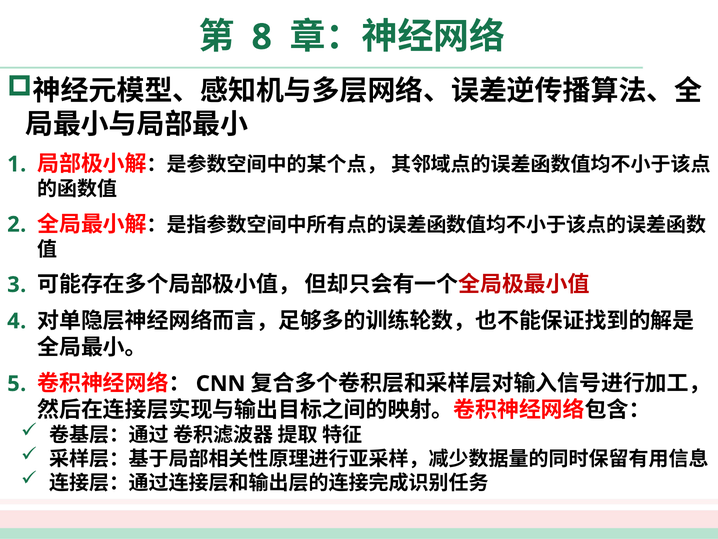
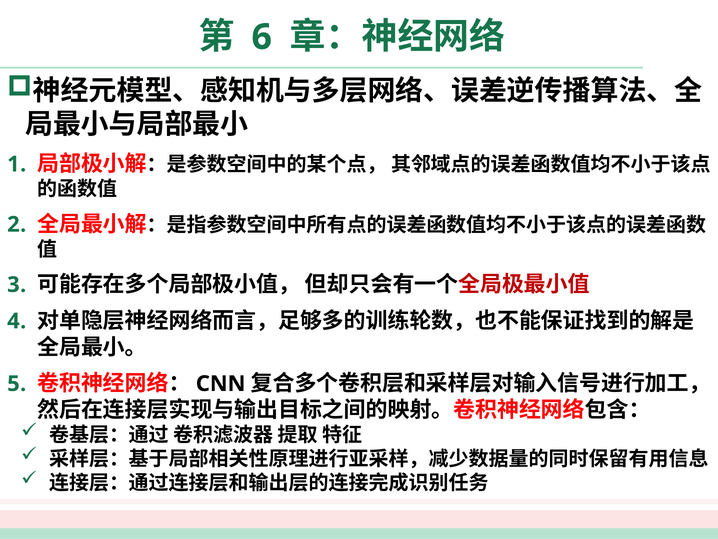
8: 8 -> 6 (262, 37)
